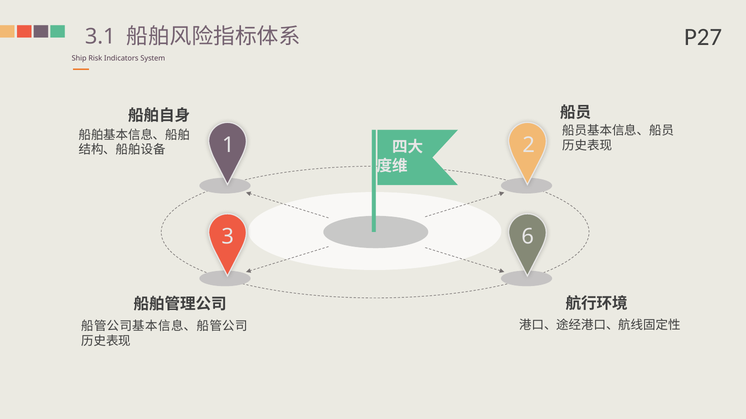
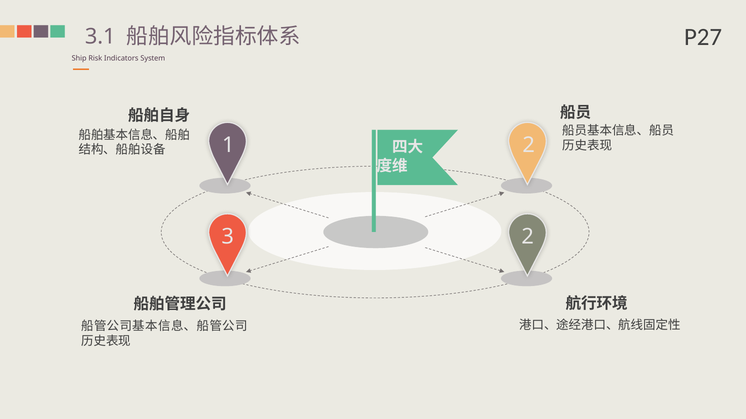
3 6: 6 -> 2 (528, 237)
